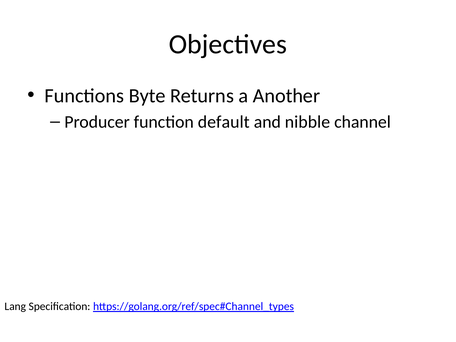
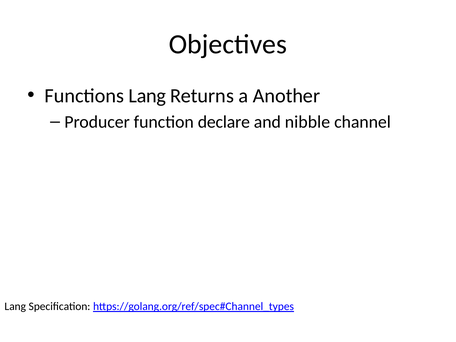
Functions Byte: Byte -> Lang (147, 96)
default: default -> declare (224, 122)
